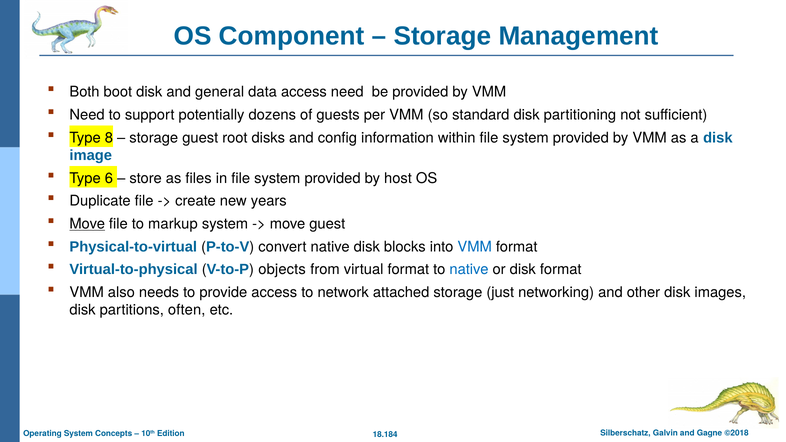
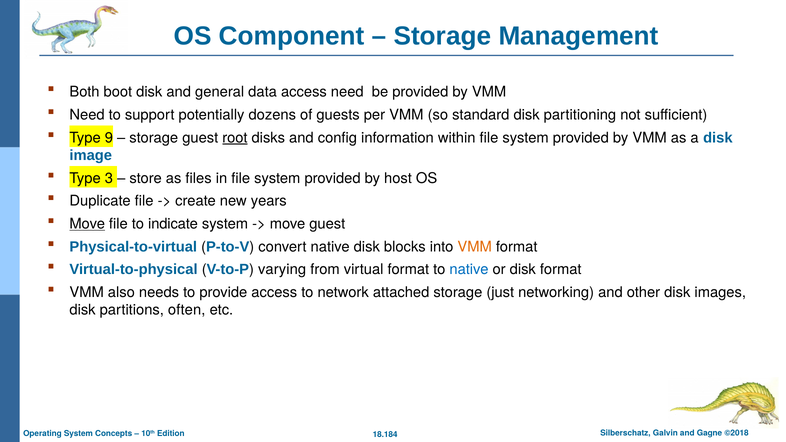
8: 8 -> 9 (109, 138)
root underline: none -> present (235, 138)
6: 6 -> 3 (109, 178)
markup: markup -> indicate (173, 224)
VMM colour: blue -> orange (475, 247)
objects: objects -> varying (282, 270)
